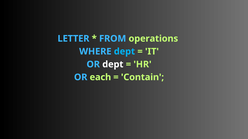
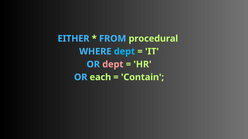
LETTER: LETTER -> EITHER (73, 39)
operations: operations -> procedural (153, 39)
dept colour: white -> pink (113, 65)
